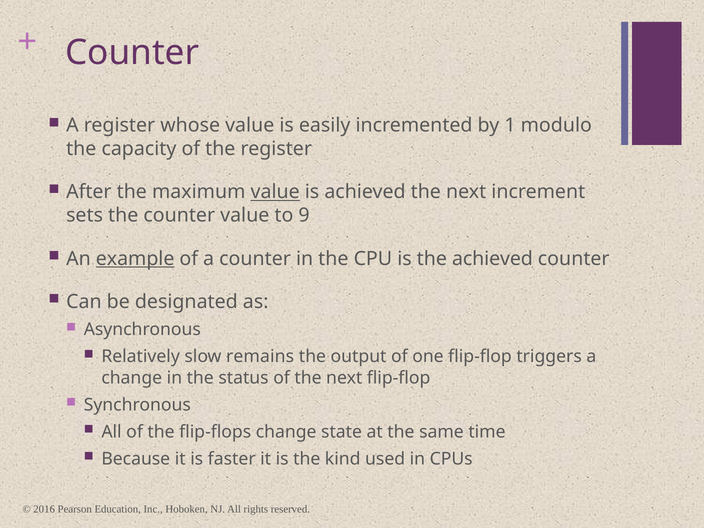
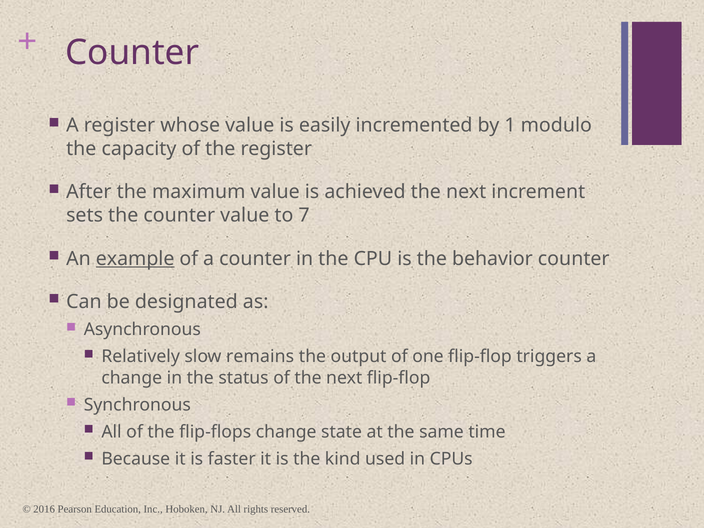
value underline: present -> none (275, 192)
9: 9 -> 7 (304, 215)
the achieved: achieved -> behavior (492, 259)
